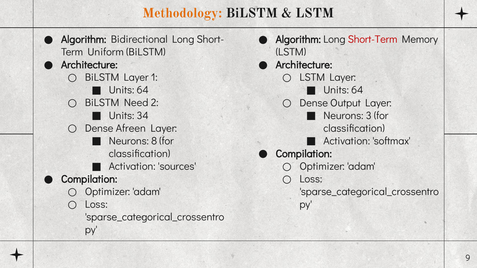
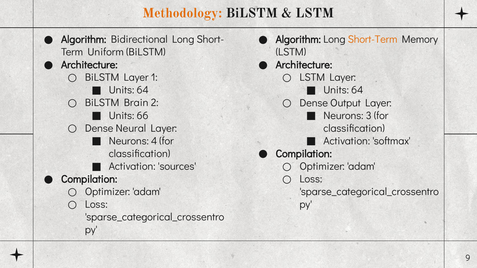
Short-Term colour: red -> orange (373, 39)
Need: Need -> Brain (136, 103)
34: 34 -> 66 (143, 116)
Afreen: Afreen -> Neural (131, 128)
8: 8 -> 4 (154, 141)
